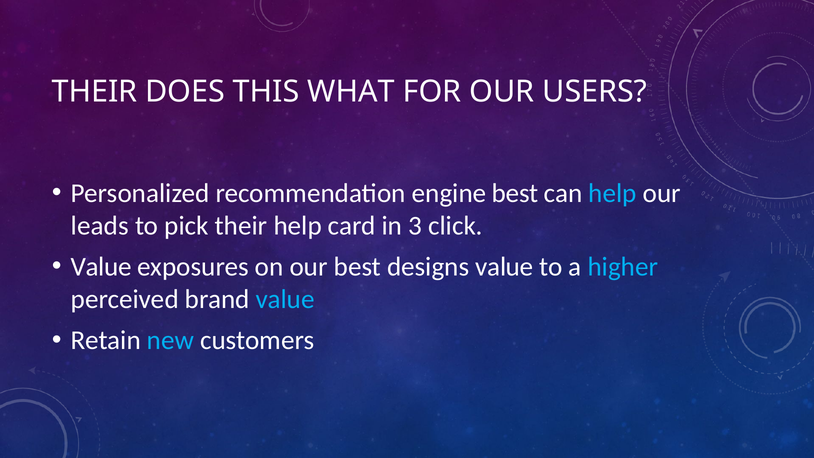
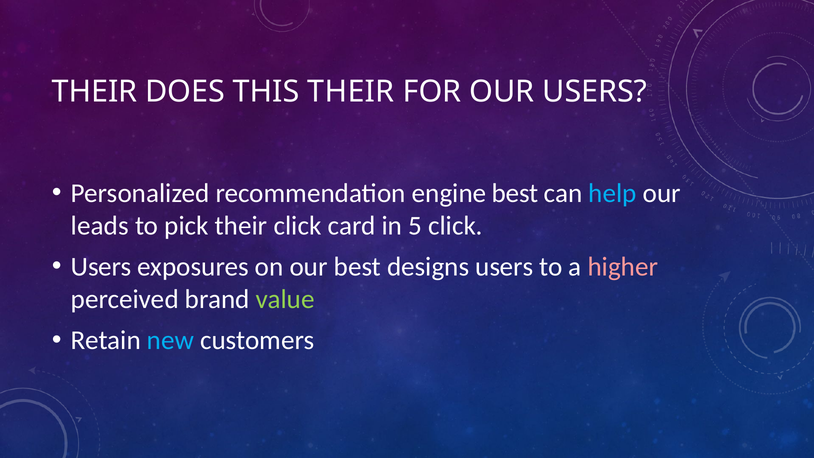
THIS WHAT: WHAT -> THEIR (351, 91)
their help: help -> click (298, 226)
3: 3 -> 5 (415, 226)
Value: Value -> Users (101, 267)
designs value: value -> users (504, 267)
higher colour: light blue -> pink (623, 267)
value colour: light blue -> light green (285, 299)
